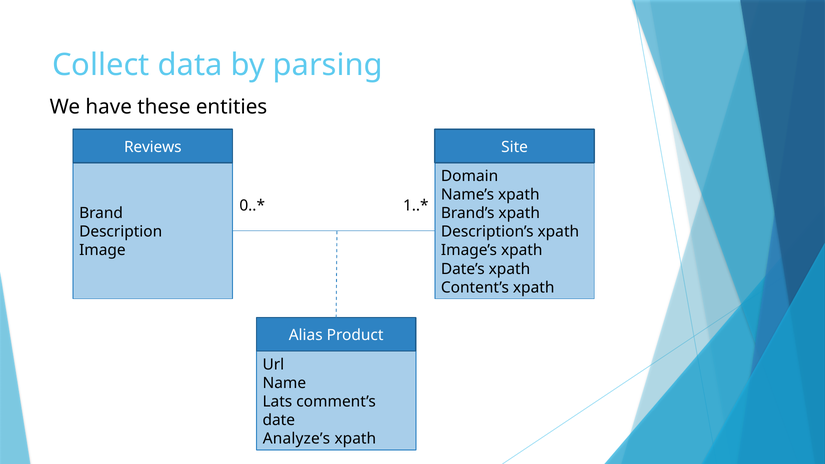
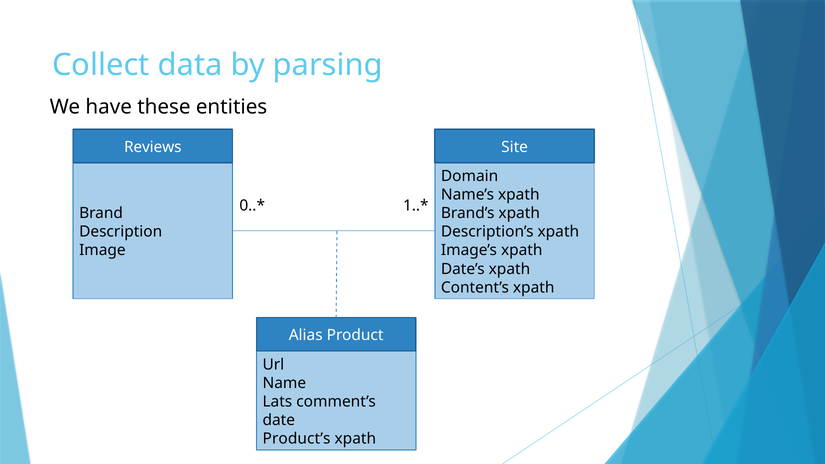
Analyze’s: Analyze’s -> Product’s (297, 439)
